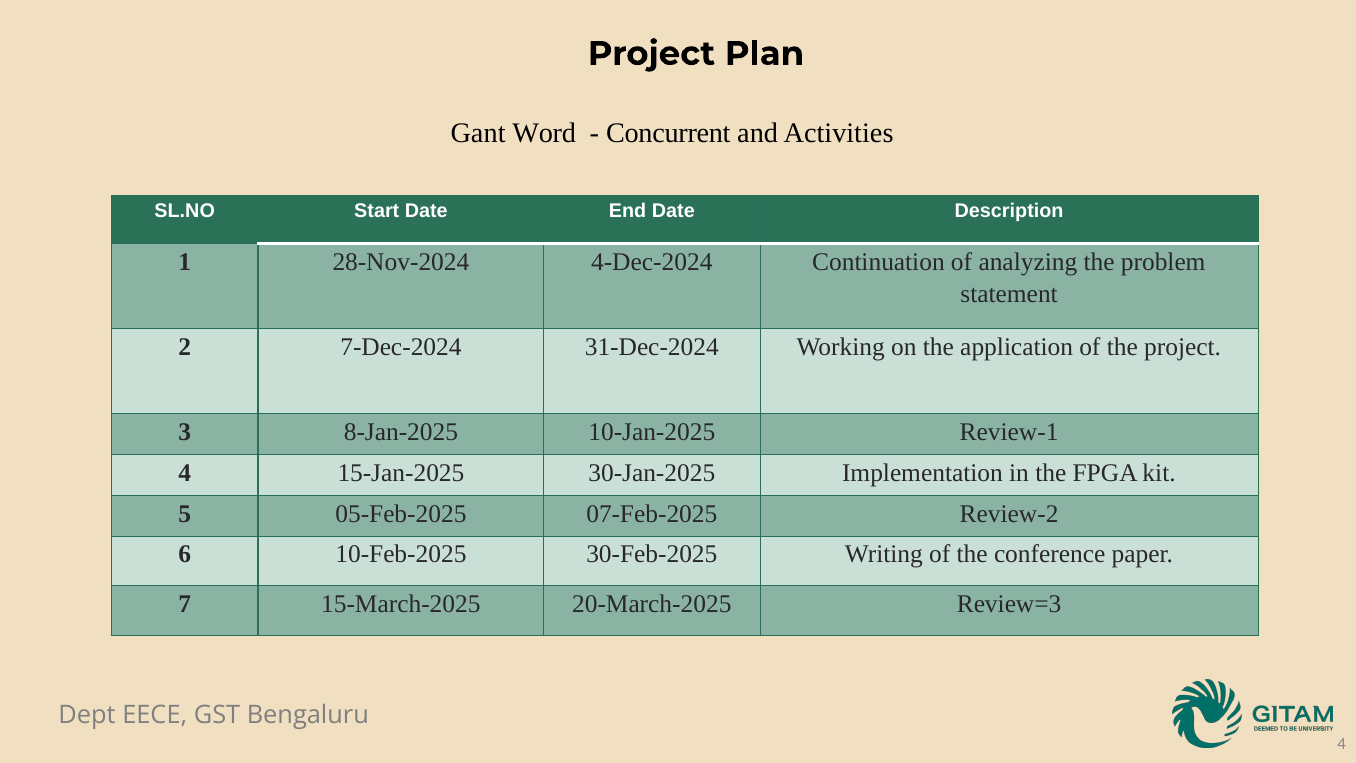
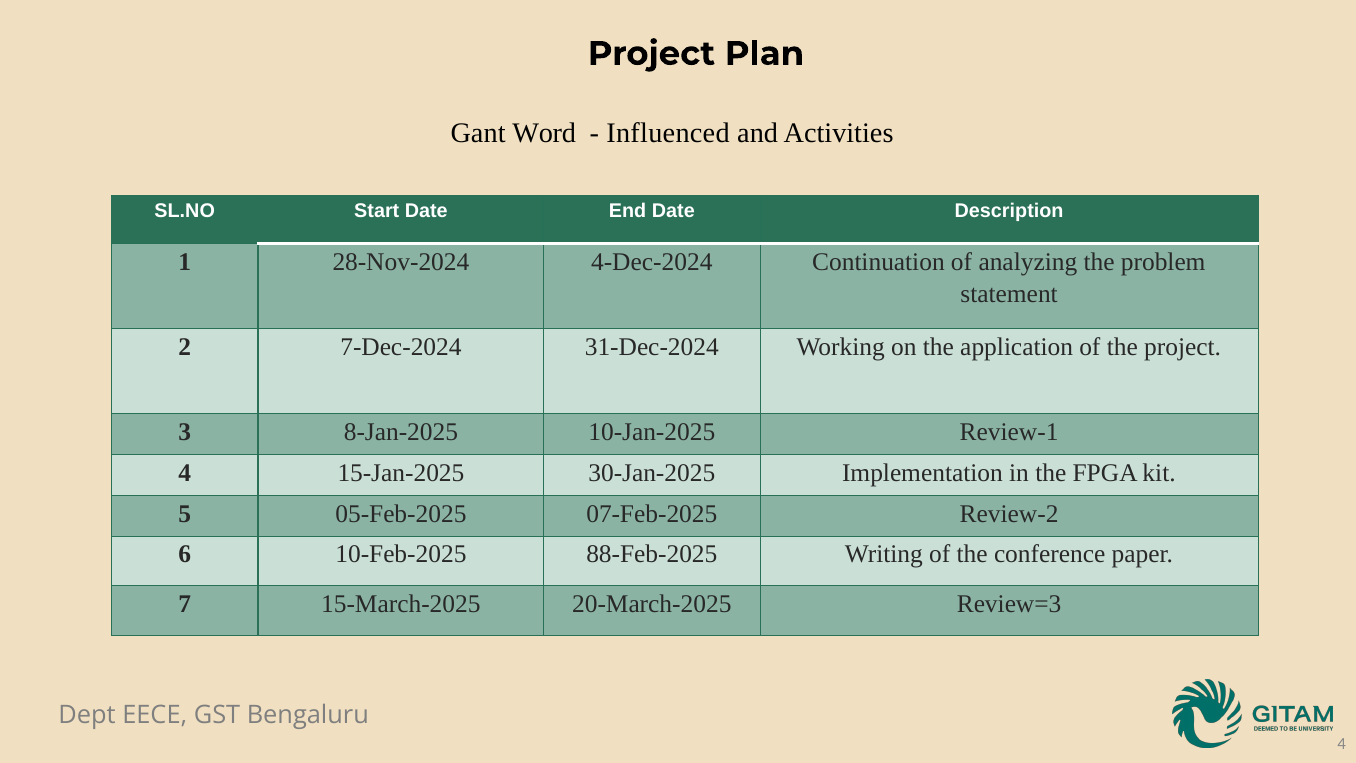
Concurrent: Concurrent -> Influenced (668, 133)
30-Feb-2025: 30-Feb-2025 -> 88-Feb-2025 (652, 554)
